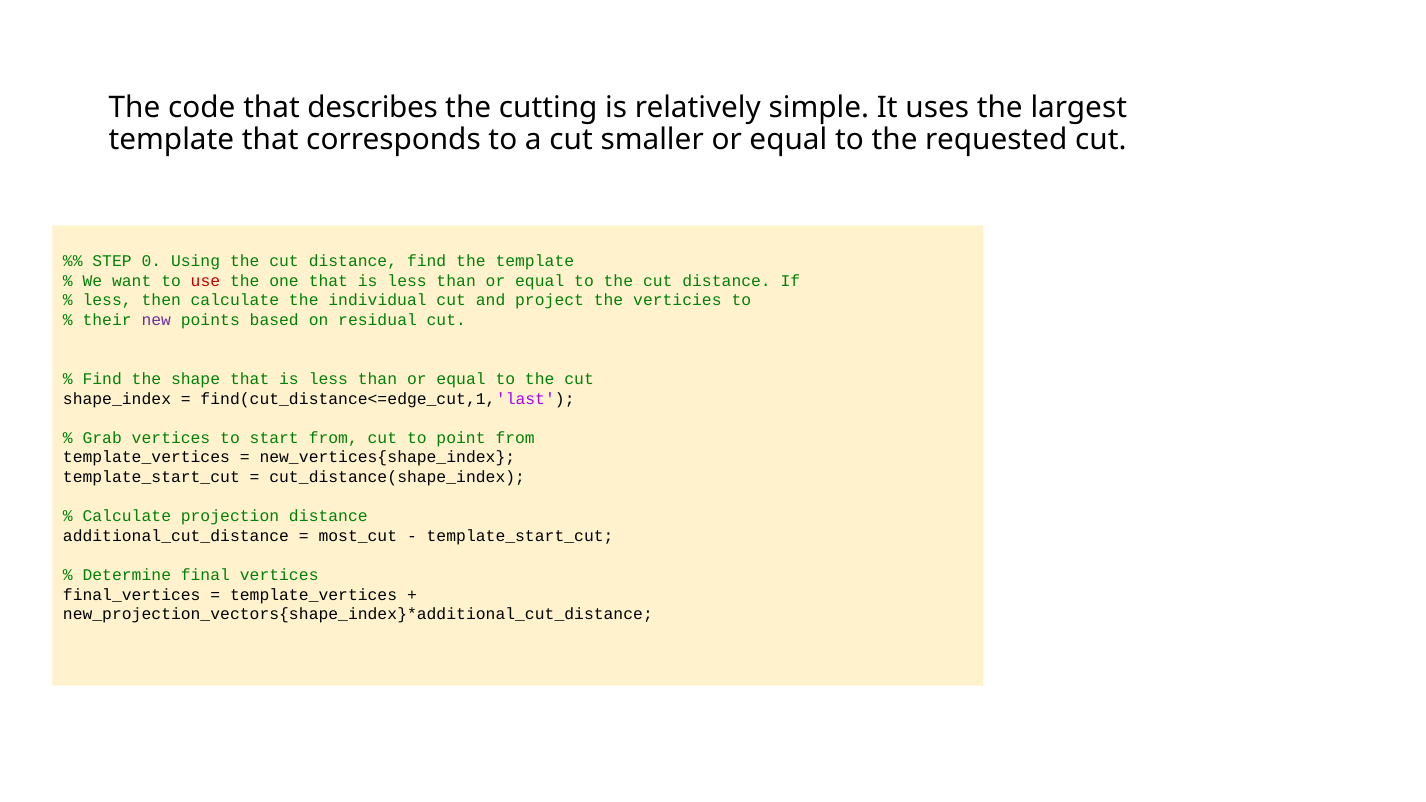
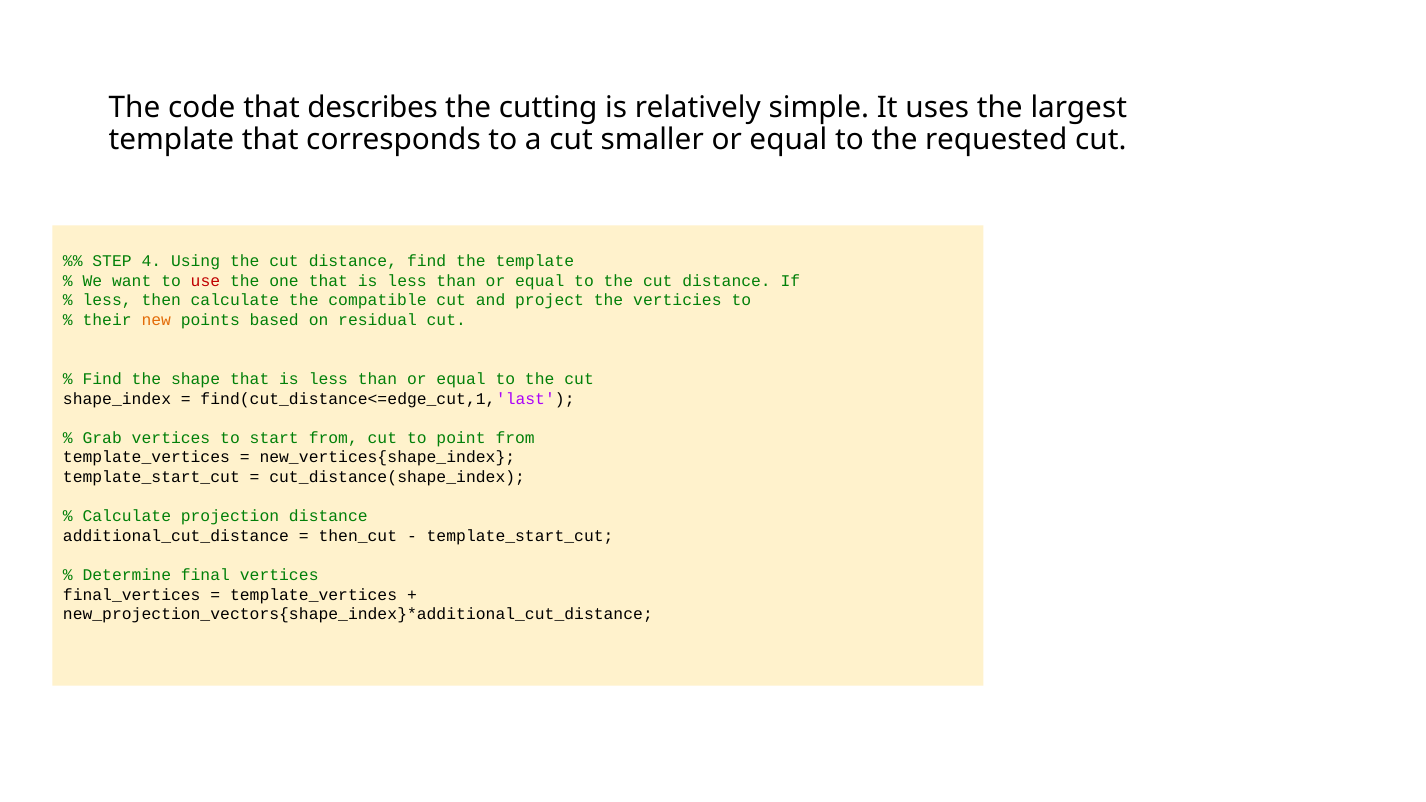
0: 0 -> 4 (151, 261)
individual: individual -> compatible (378, 301)
new colour: purple -> orange (156, 320)
most_cut: most_cut -> then_cut (358, 536)
